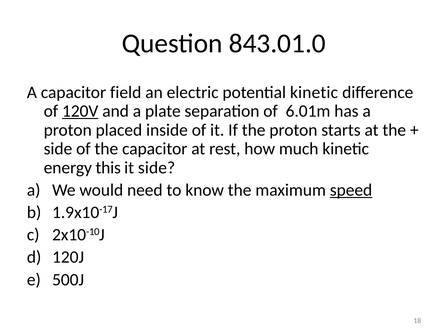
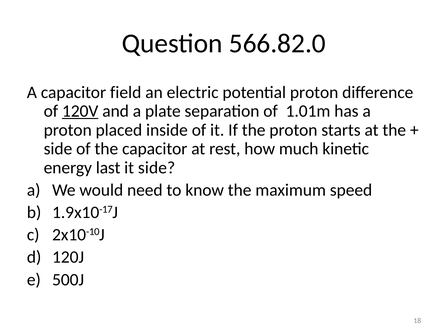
843.01.0: 843.01.0 -> 566.82.0 (277, 43)
potential kinetic: kinetic -> proton (314, 92)
6.01m: 6.01m -> 1.01m (308, 111)
this: this -> last (108, 168)
speed underline: present -> none (351, 190)
